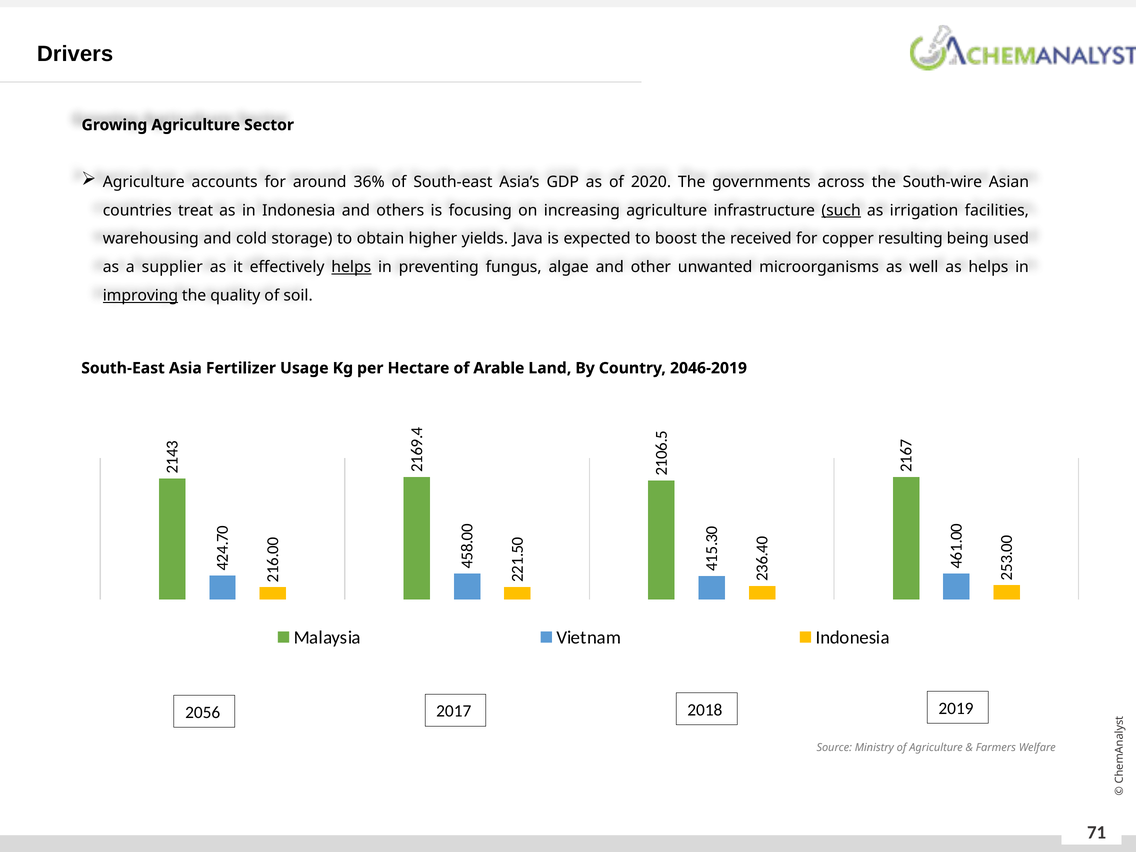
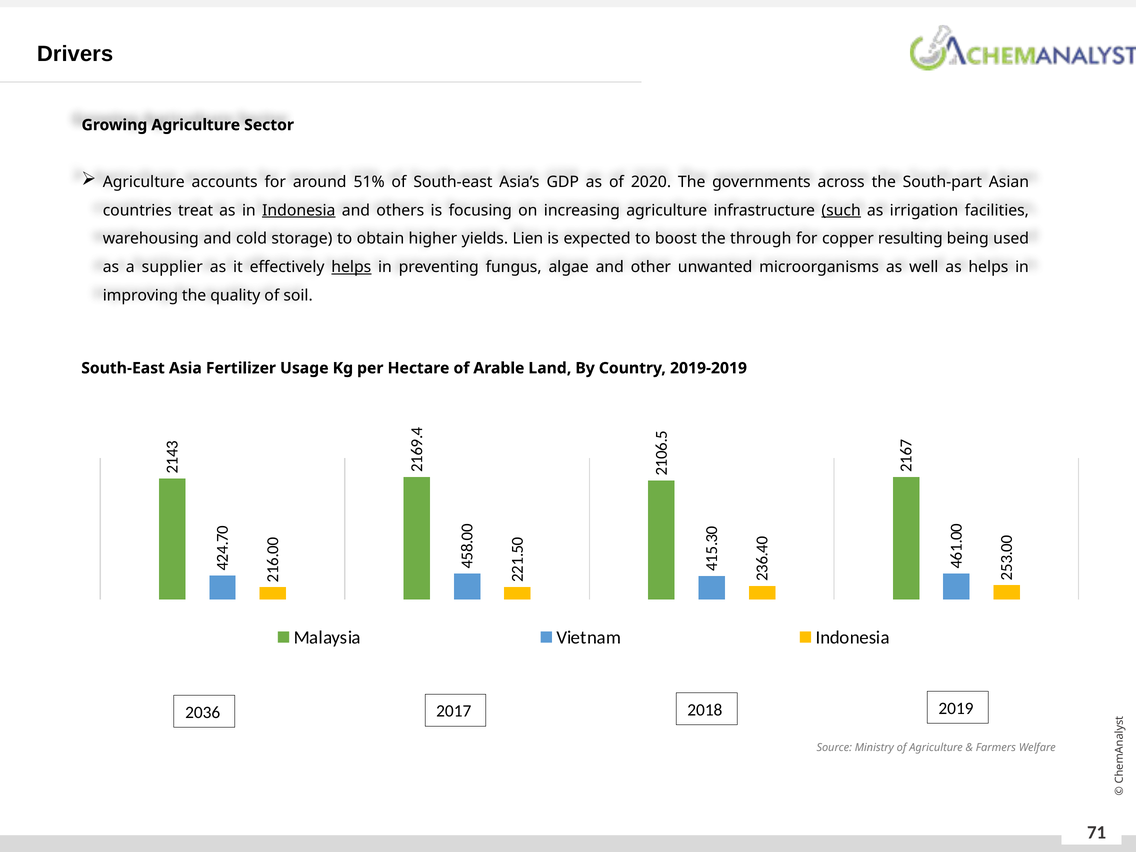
36%: 36% -> 51% (369, 182)
South-wire: South-wire -> South-part (942, 182)
Indonesia underline: none -> present (299, 210)
Java: Java -> Lien (528, 239)
received: received -> through (761, 239)
improving underline: present -> none (140, 296)
2046-2019: 2046-2019 -> 2019-2019 (708, 368)
2056: 2056 -> 2036 (203, 713)
